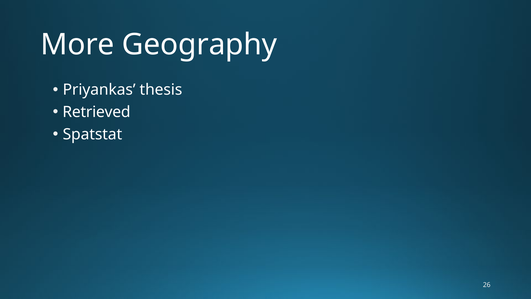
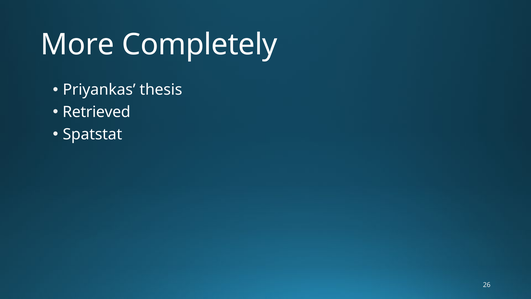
Geography: Geography -> Completely (200, 45)
